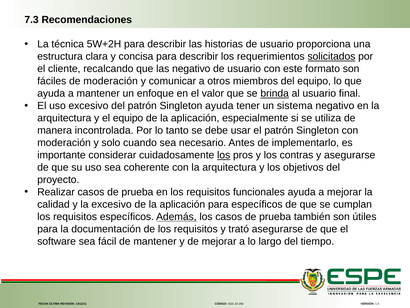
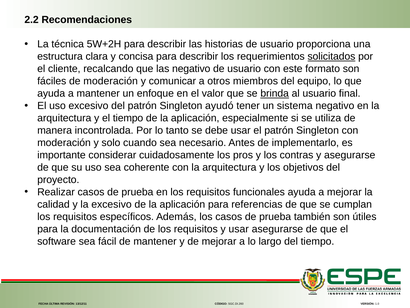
7.3: 7.3 -> 2.2 (32, 20)
Singleton ayuda: ayuda -> ayudó (219, 106)
el equipo: equipo -> tiempo (128, 118)
los underline: present -> none (224, 155)
para específicos: específicos -> referencias (257, 204)
Además underline: present -> none (176, 216)
y trató: trató -> usar (239, 229)
